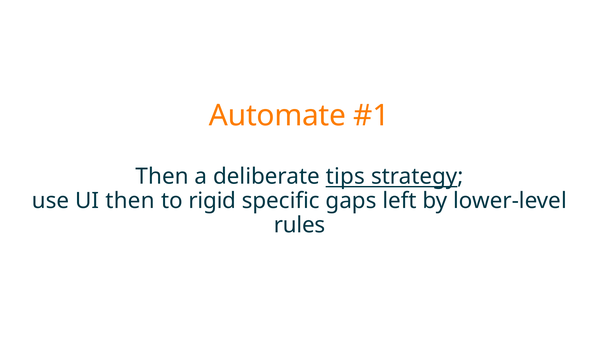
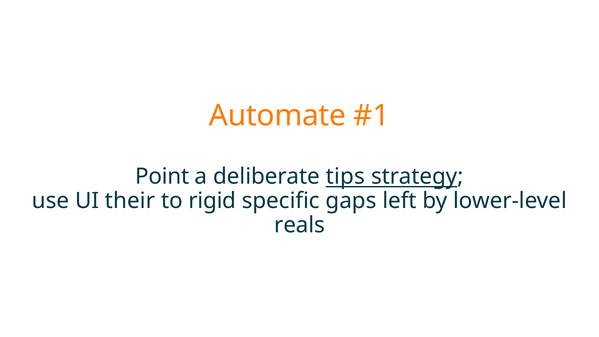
Then: Then -> Point (162, 176)
UI then: then -> their (130, 201)
rules: rules -> reals (300, 225)
